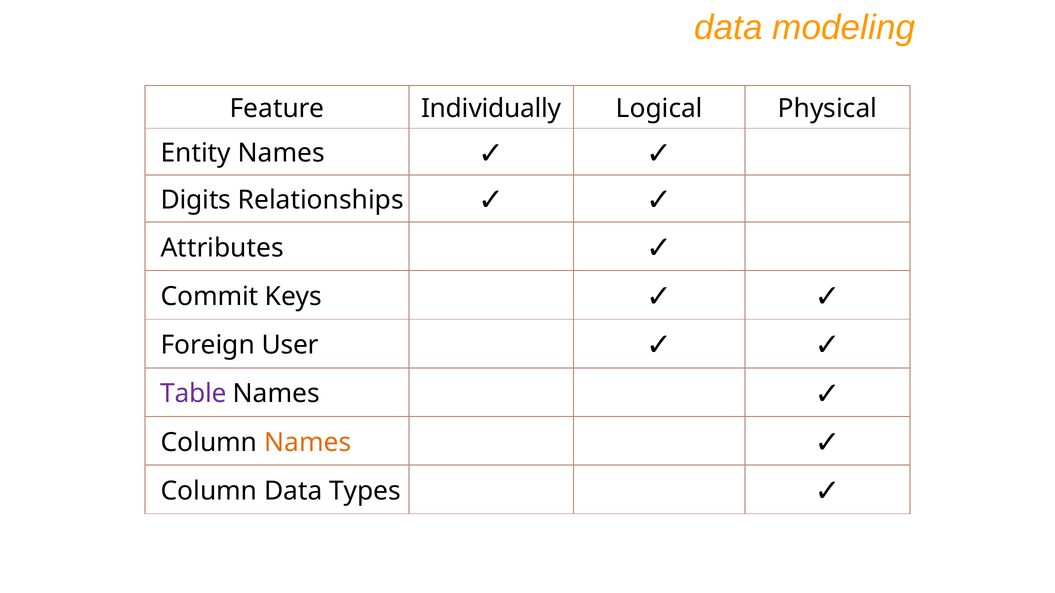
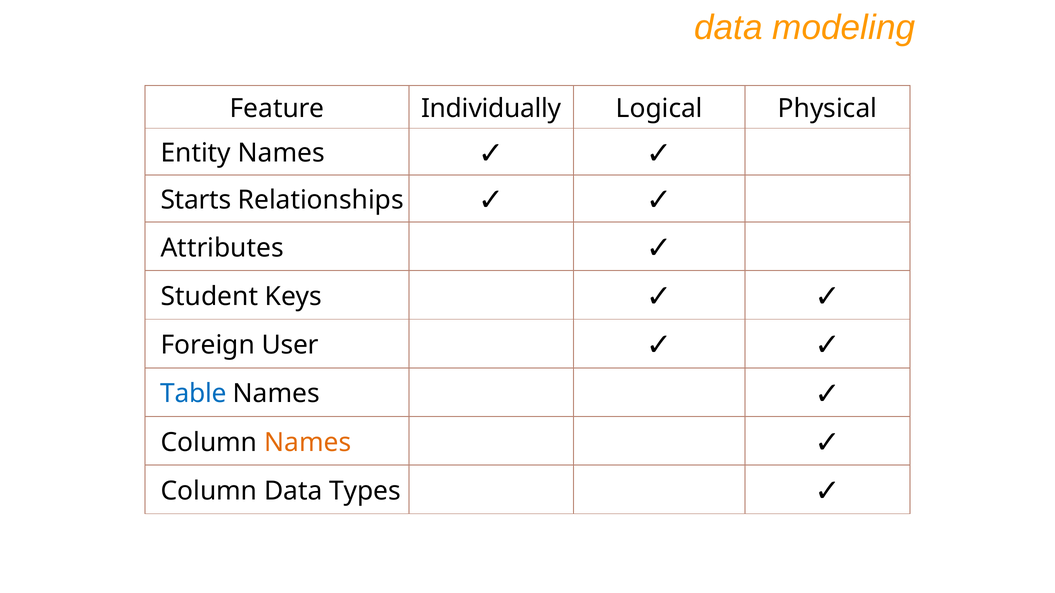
Digits: Digits -> Starts (196, 200)
Commit: Commit -> Student (209, 297)
Table colour: purple -> blue (193, 394)
